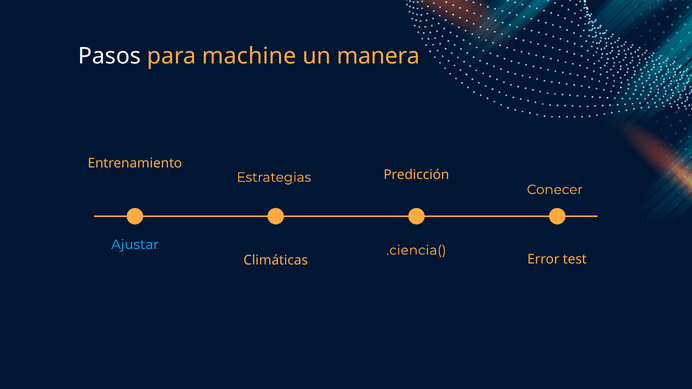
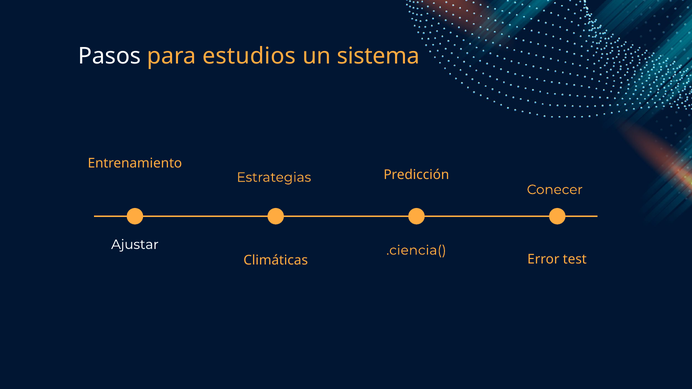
machine: machine -> estudios (249, 56)
manera: manera -> sistema (378, 56)
Ajustar colour: light blue -> white (135, 245)
